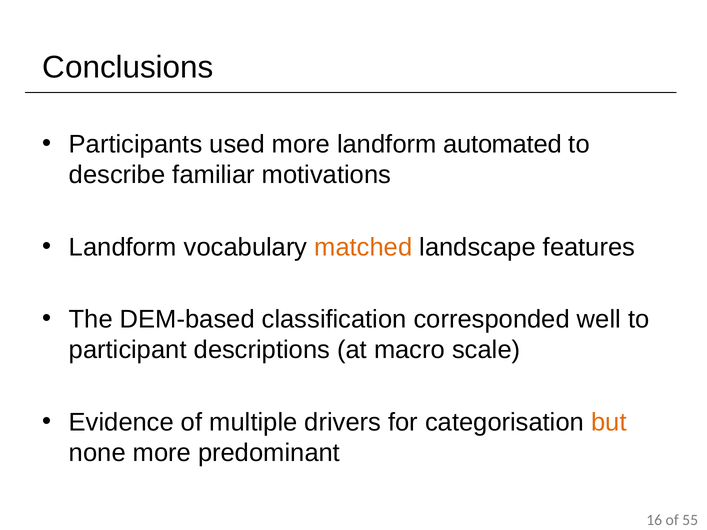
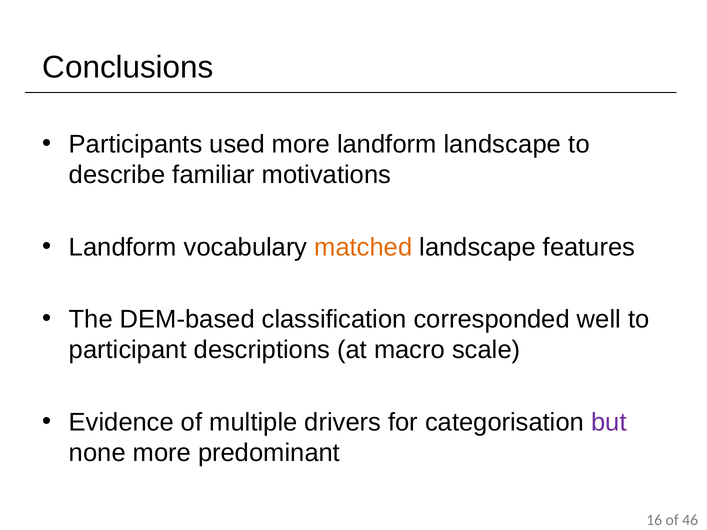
landform automated: automated -> landscape (502, 144)
but colour: orange -> purple (609, 422)
55: 55 -> 46 (690, 520)
